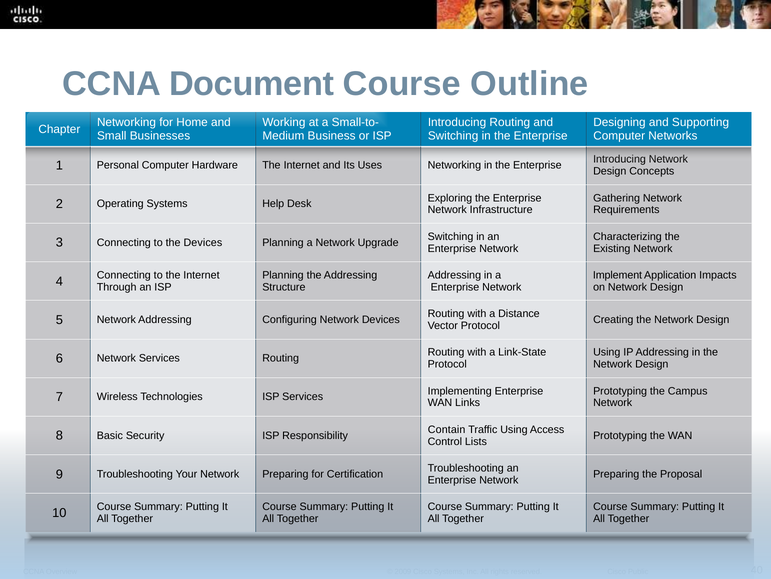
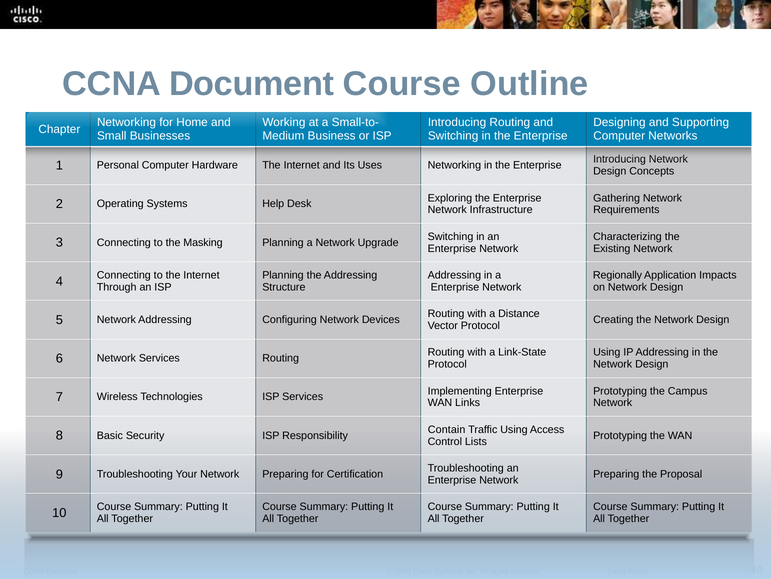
the Devices: Devices -> Masking (203, 242)
Implement: Implement -> Regionally (618, 275)
